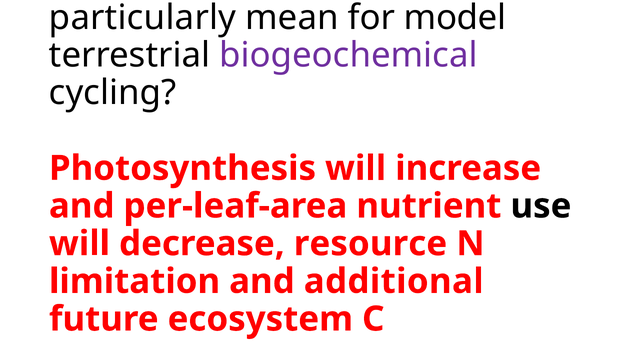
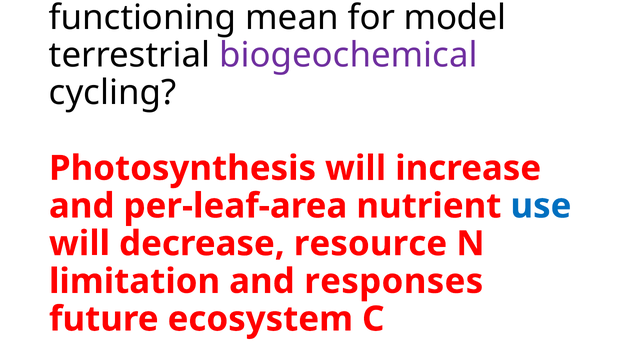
particularly: particularly -> functioning (143, 18)
use colour: black -> blue (541, 206)
additional: additional -> responses (394, 281)
